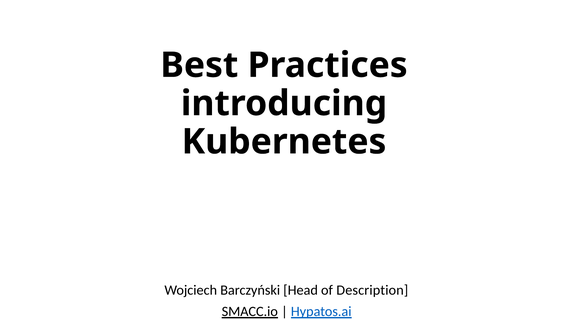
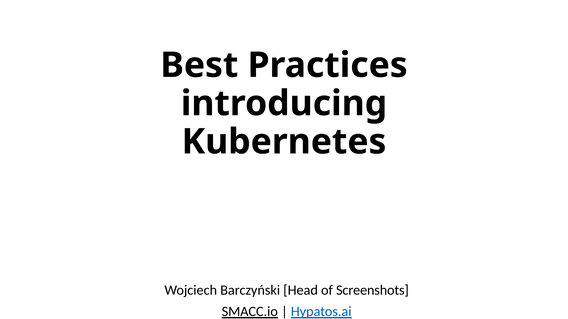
Description: Description -> Screenshots (372, 291)
